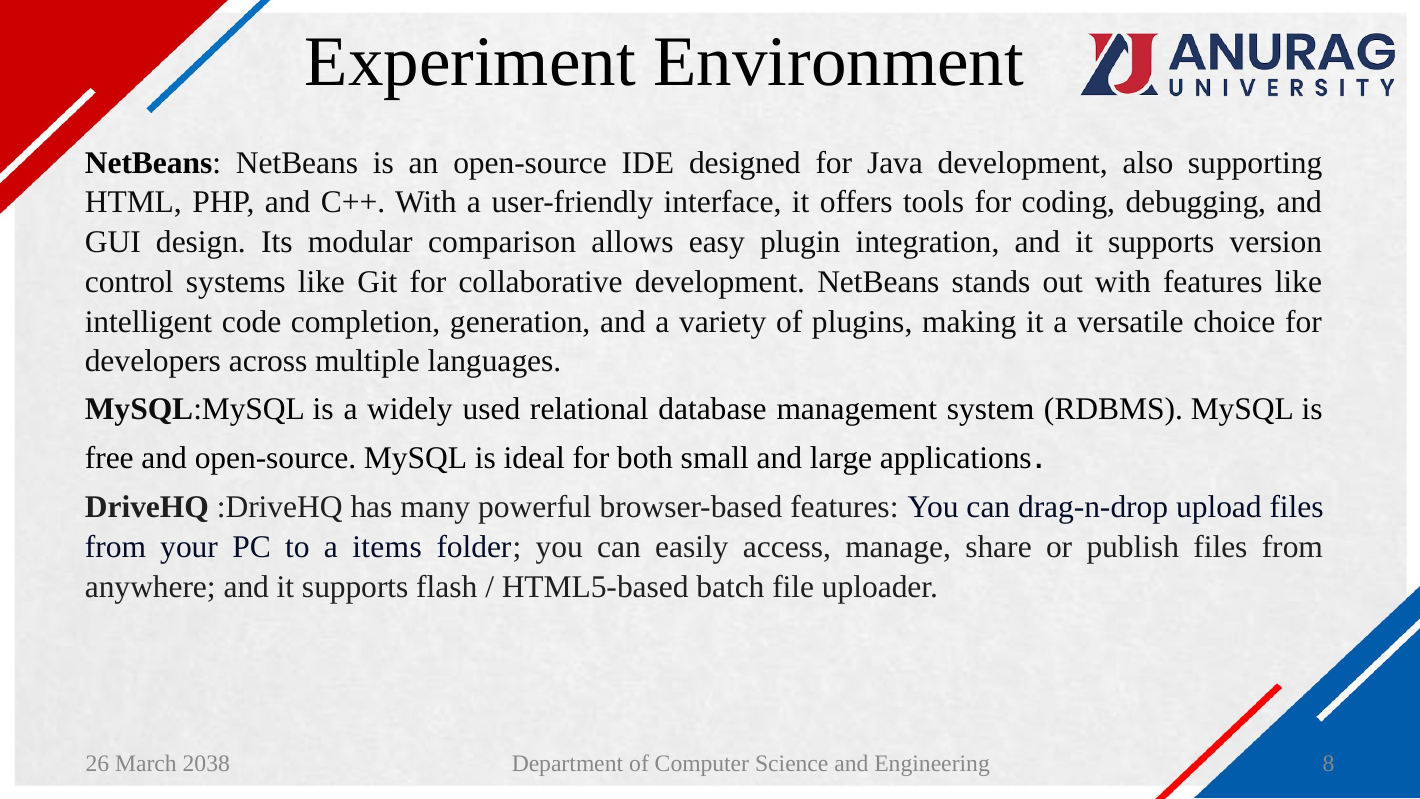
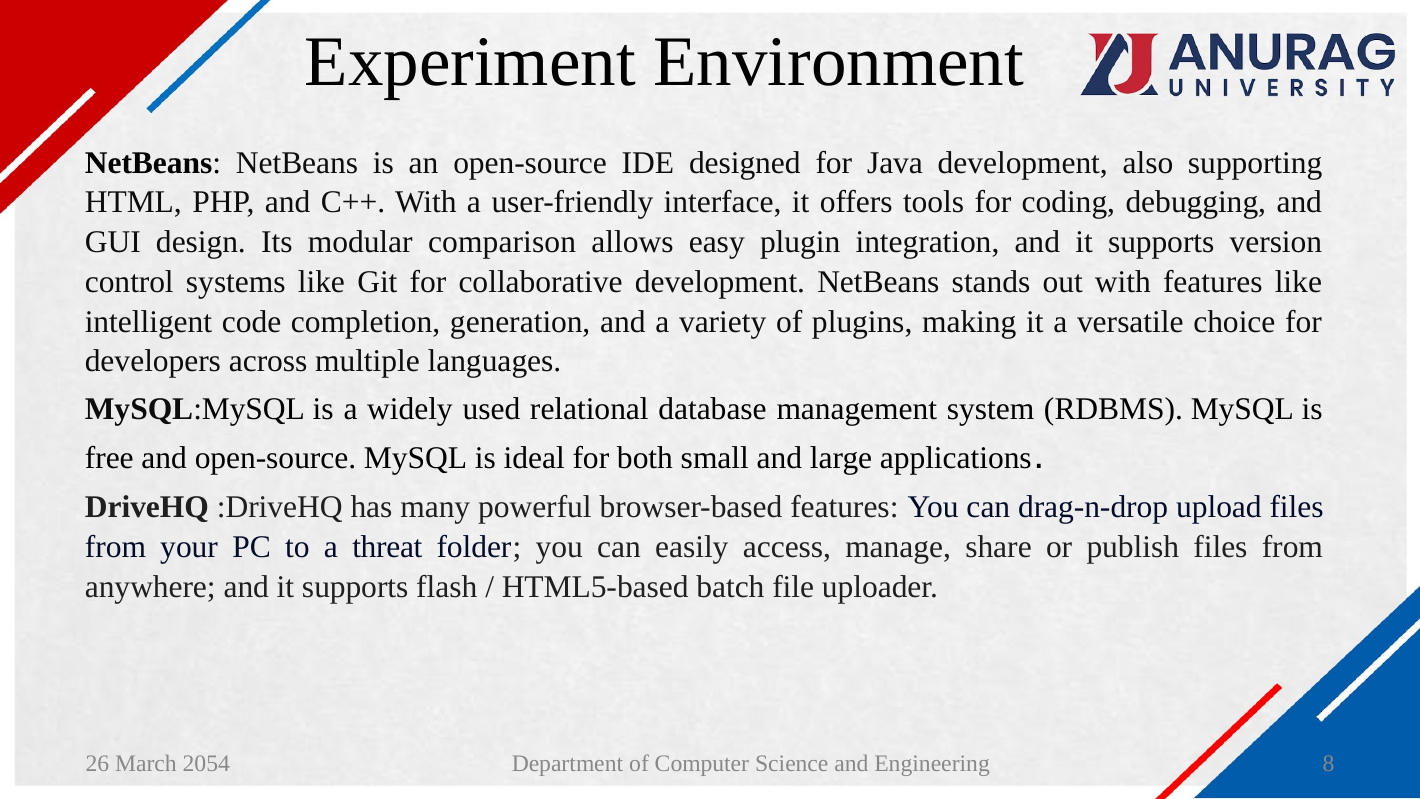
items: items -> threat (387, 547)
2038: 2038 -> 2054 (206, 763)
